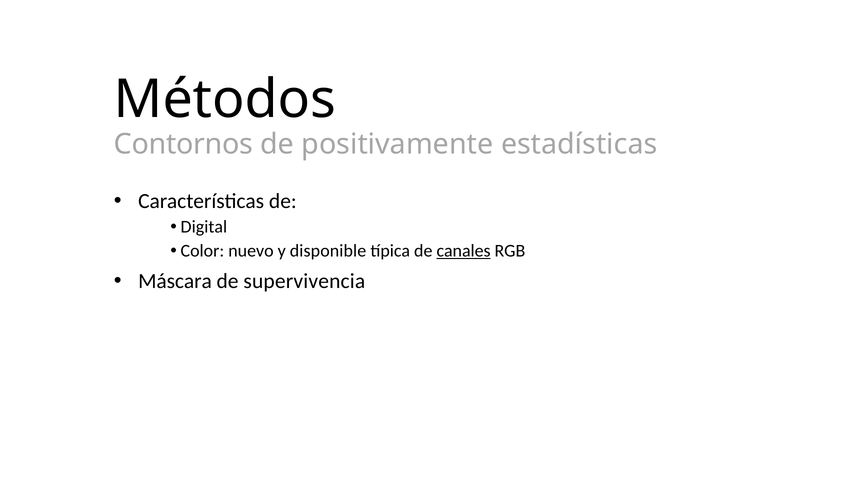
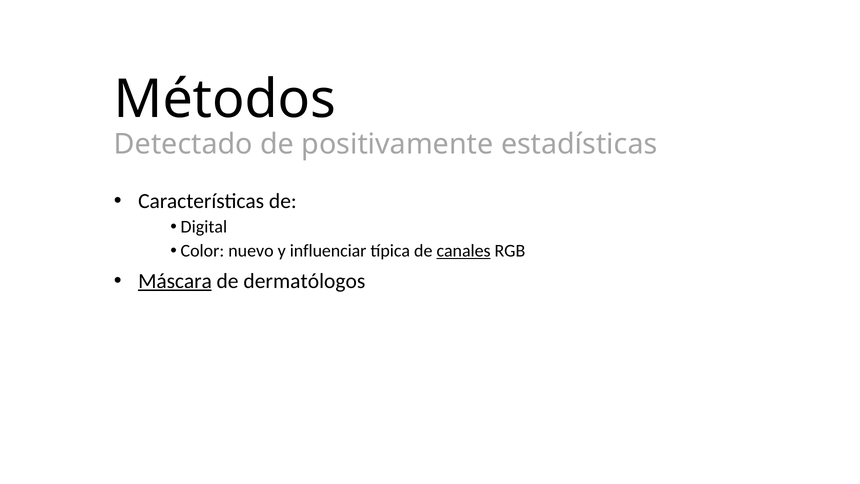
Contornos: Contornos -> Detectado (183, 144)
disponible: disponible -> influenciar (328, 251)
Máscara underline: none -> present (175, 281)
supervivencia: supervivencia -> dermatólogos (304, 281)
